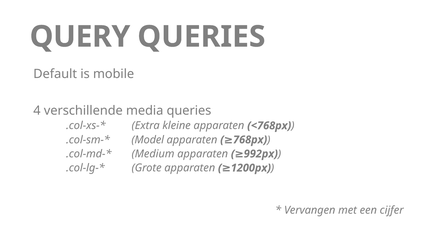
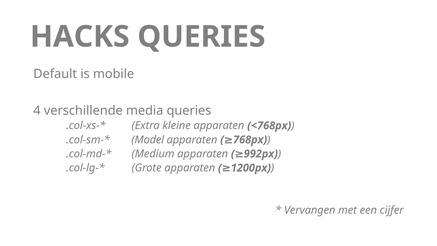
QUERY: QUERY -> HACKS (80, 37)
